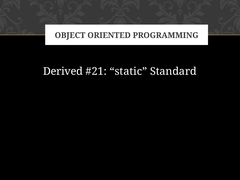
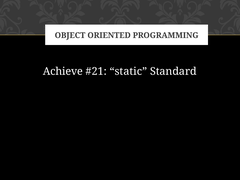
Derived: Derived -> Achieve (63, 71)
